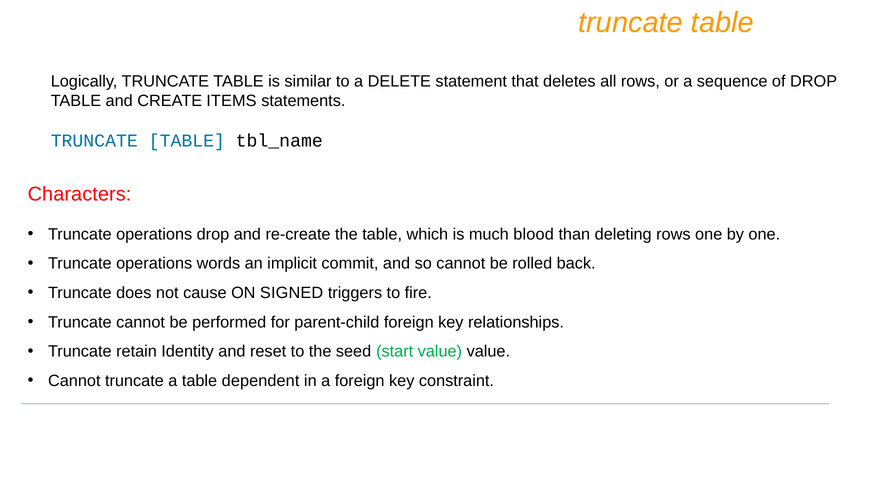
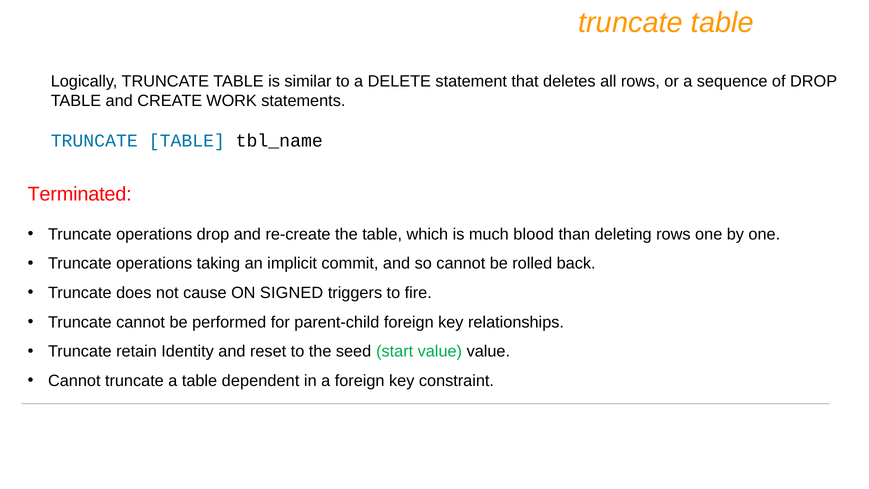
ITEMS: ITEMS -> WORK (232, 101)
Characters: Characters -> Terminated (80, 194)
words: words -> taking (218, 263)
